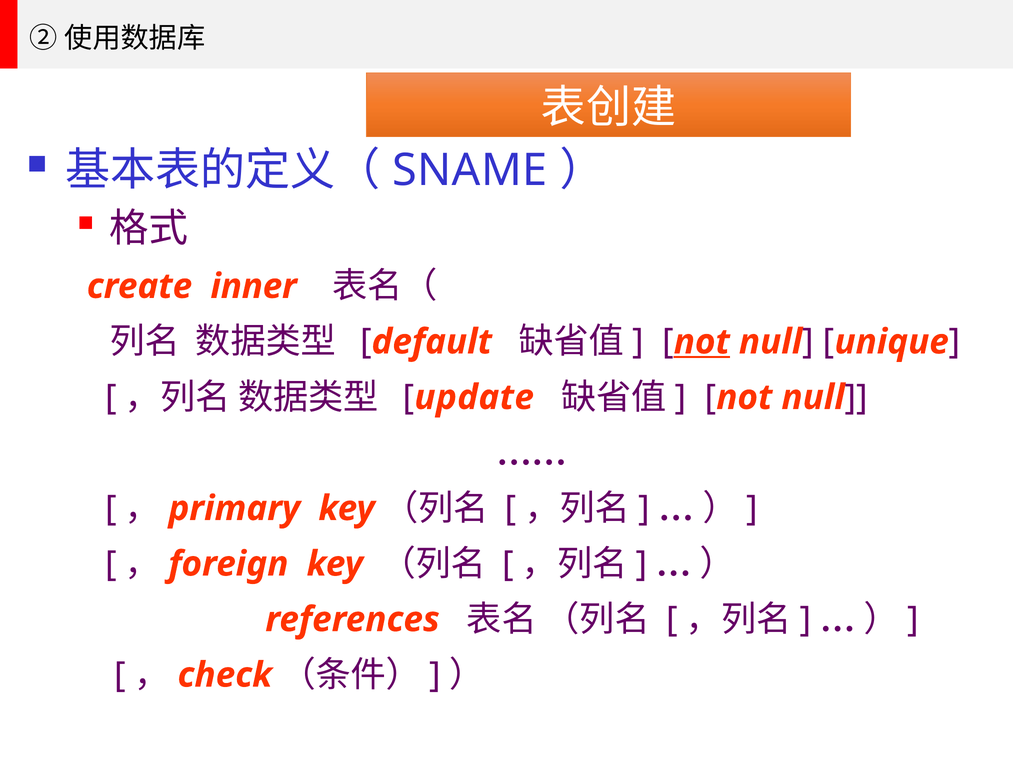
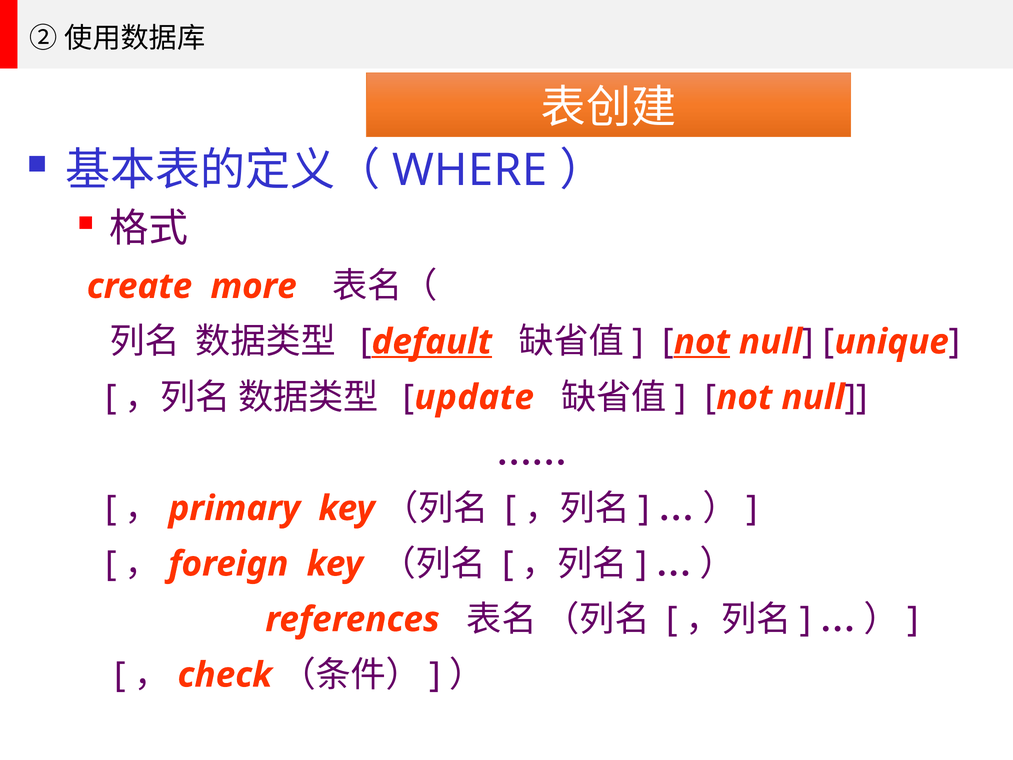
SNAME: SNAME -> WHERE (470, 170)
inner: inner -> more (254, 286)
default underline: none -> present (432, 342)
